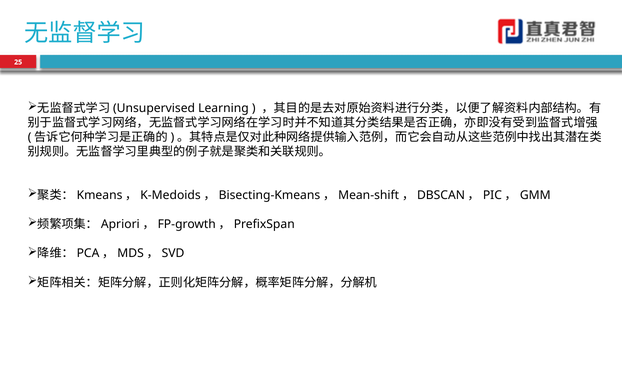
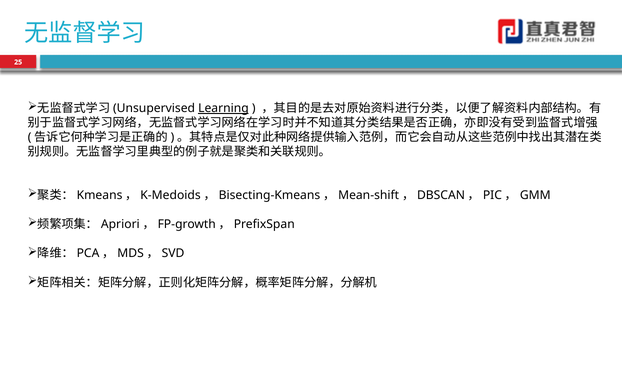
Learning underline: none -> present (223, 108)
